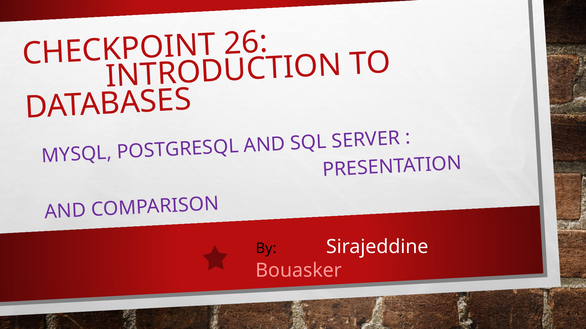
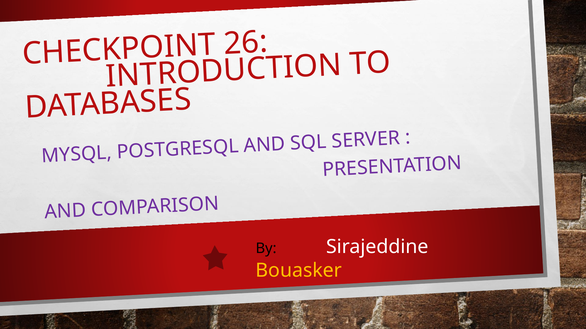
Bouasker colour: pink -> yellow (299, 271)
